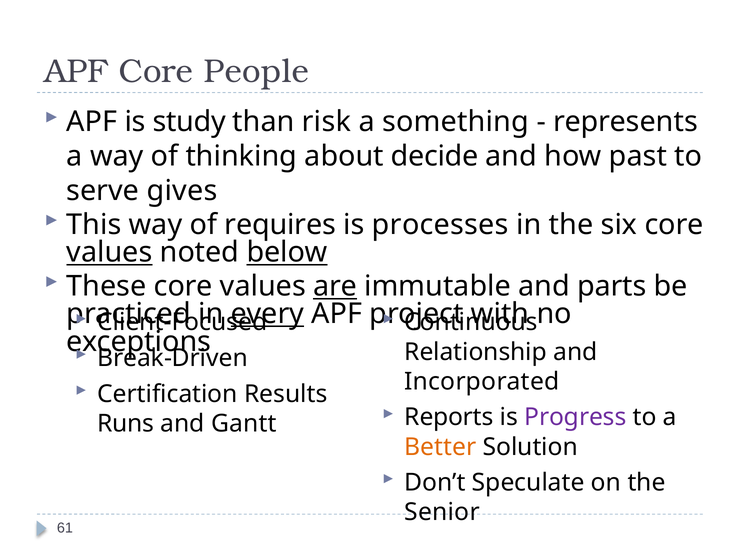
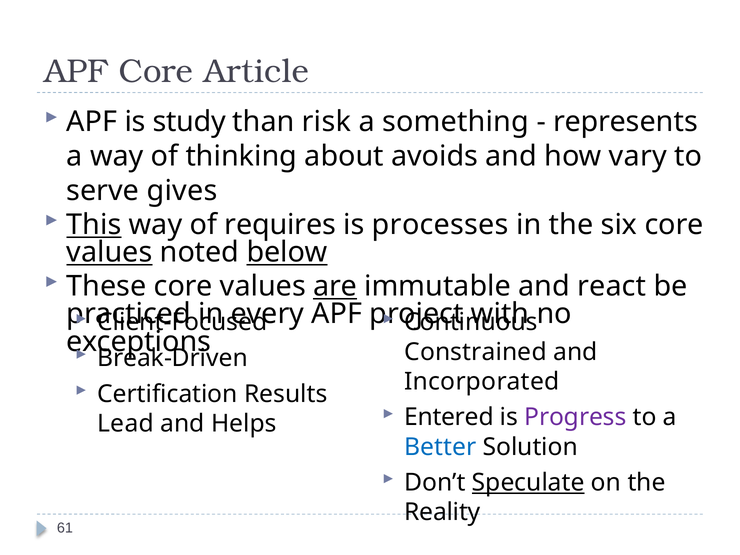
People: People -> Article (256, 71)
decide: decide -> avoids (435, 156)
past: past -> vary (638, 156)
This underline: none -> present (94, 225)
parts: parts -> react (612, 286)
every underline: present -> none (267, 314)
Relationship: Relationship -> Constrained (476, 352)
Reports: Reports -> Entered (449, 417)
Runs: Runs -> Lead (126, 424)
Gantt: Gantt -> Helps (244, 424)
Better colour: orange -> blue (440, 447)
Speculate underline: none -> present (528, 483)
Senior: Senior -> Reality (442, 512)
